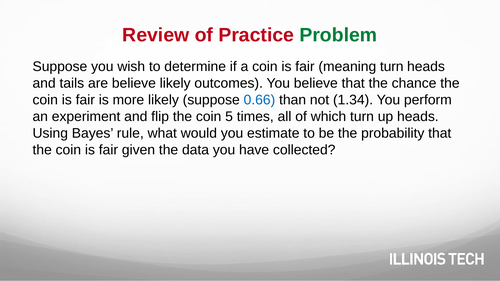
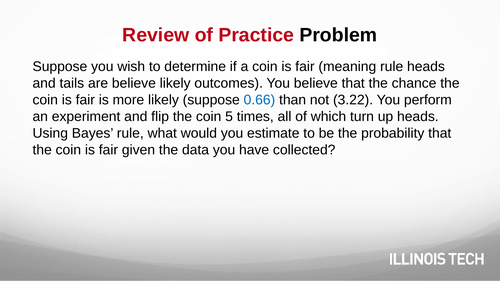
Problem colour: green -> black (338, 35)
meaning turn: turn -> rule (392, 67)
1.34: 1.34 -> 3.22 (353, 100)
